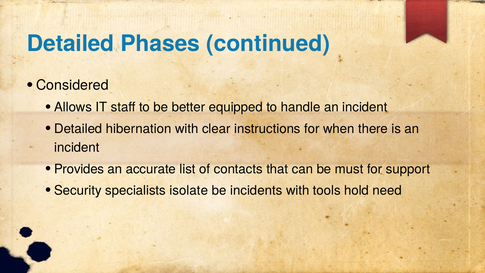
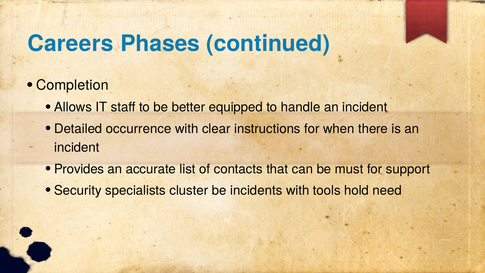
Detailed: Detailed -> Careers (70, 44)
Considered: Considered -> Completion (72, 85)
hibernation: hibernation -> occurrence (139, 129)
isolate: isolate -> cluster (189, 190)
